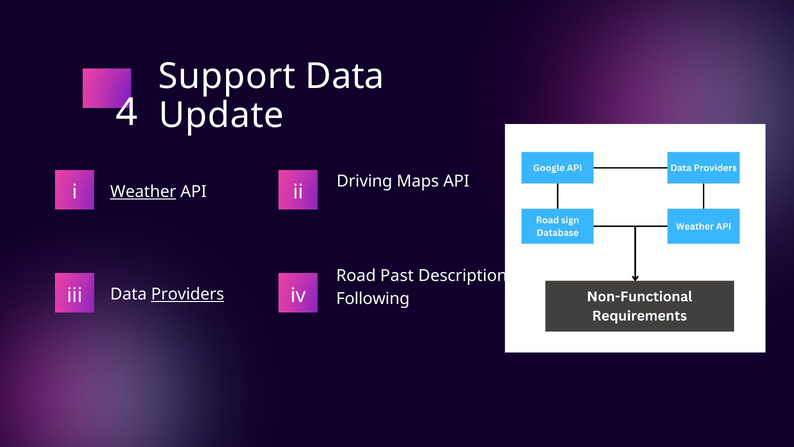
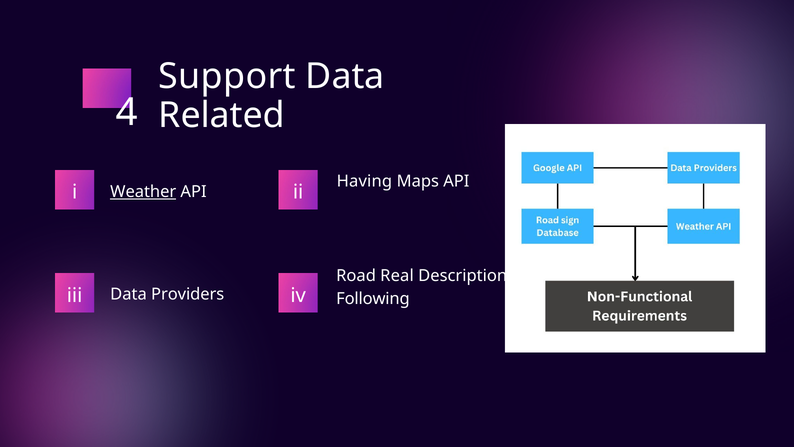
Update: Update -> Related (222, 115)
Driving: Driving -> Having (364, 181)
Past: Past -> Real (397, 275)
Providers underline: present -> none (188, 294)
